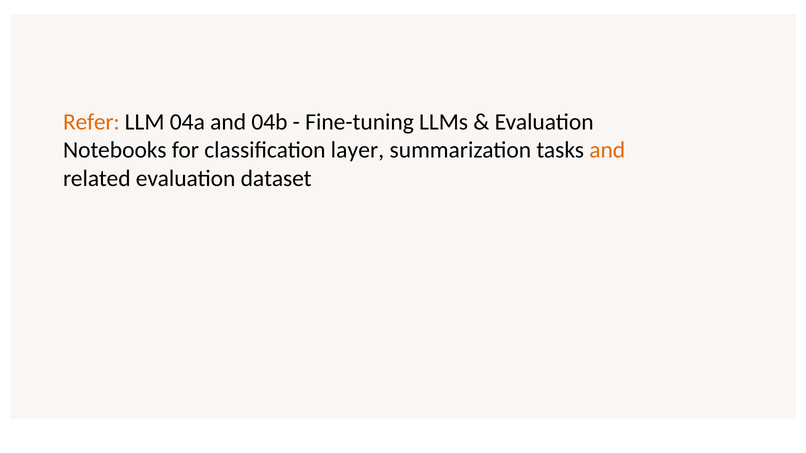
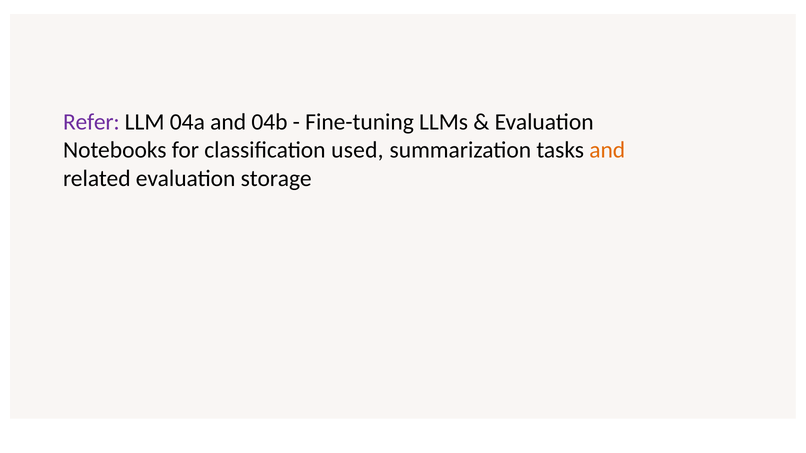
Refer colour: orange -> purple (91, 122)
layer: layer -> used (357, 150)
dataset: dataset -> storage (276, 179)
